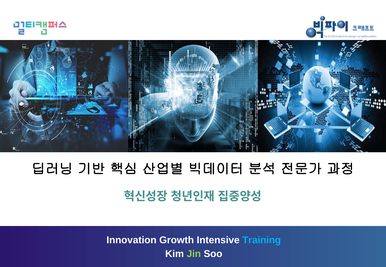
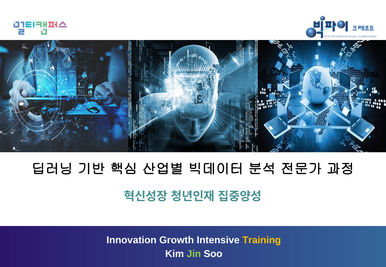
Training colour: light blue -> yellow (262, 240)
